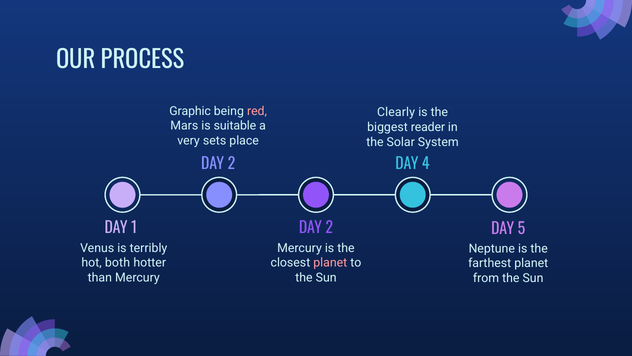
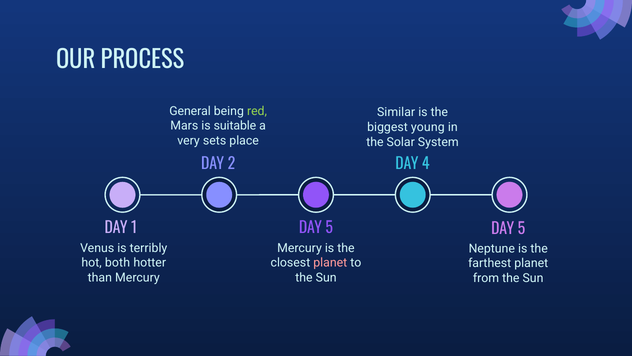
Graphic: Graphic -> General (190, 111)
red colour: pink -> light green (257, 111)
Clearly: Clearly -> Similar (396, 112)
reader: reader -> young (428, 127)
1 DAY 2: 2 -> 5 (329, 228)
